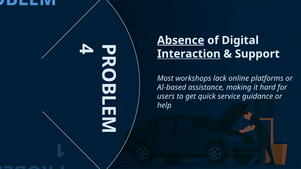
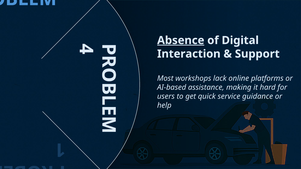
Interaction underline: present -> none (189, 54)
